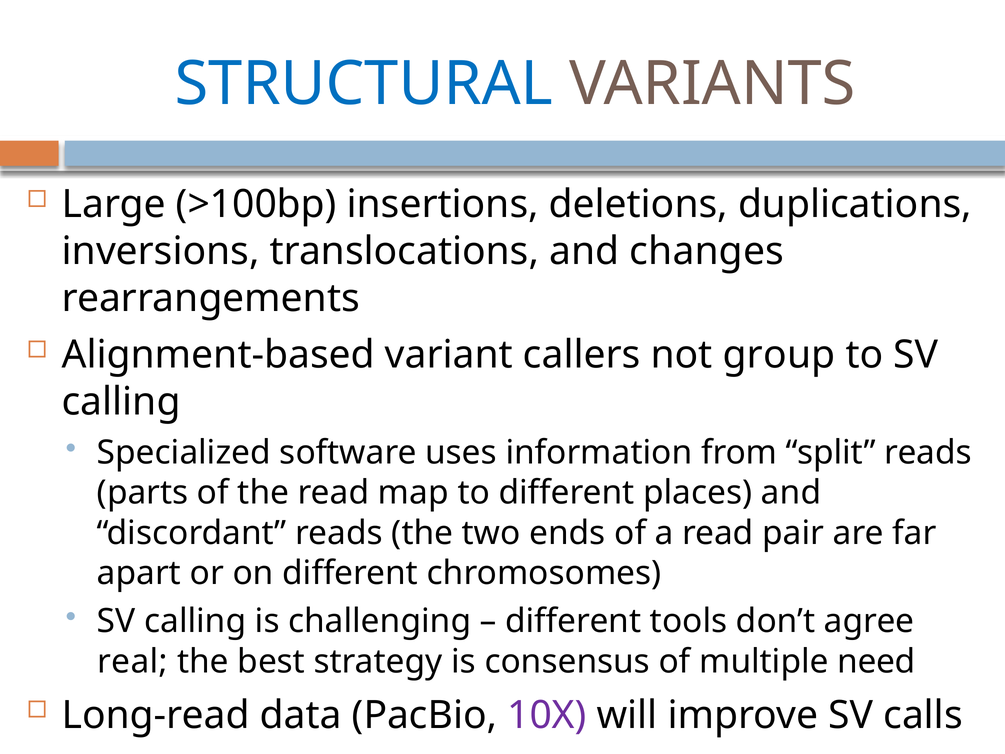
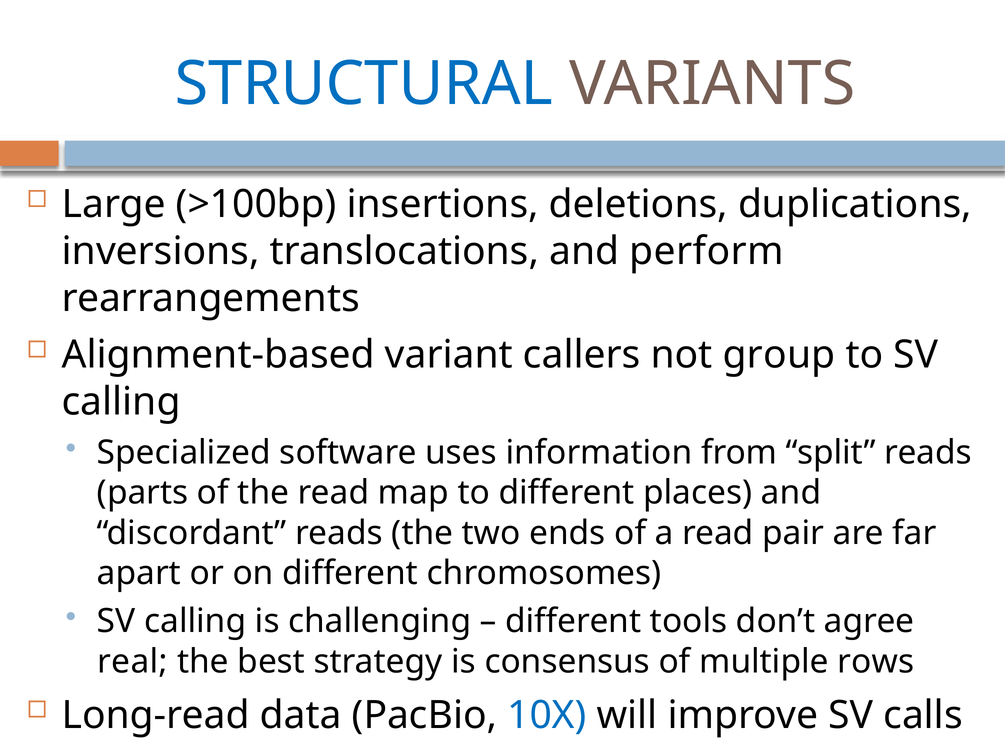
changes: changes -> perform (707, 251)
need: need -> rows (876, 661)
10X colour: purple -> blue (547, 715)
